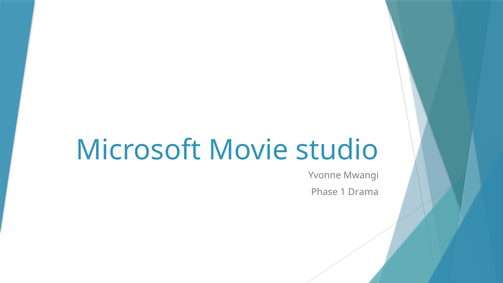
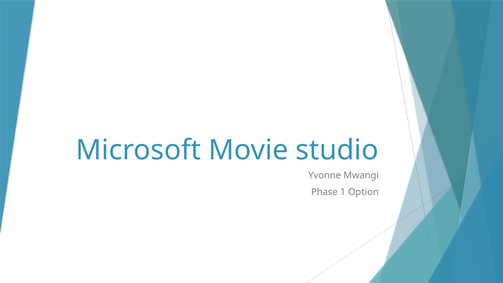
Drama: Drama -> Option (363, 192)
